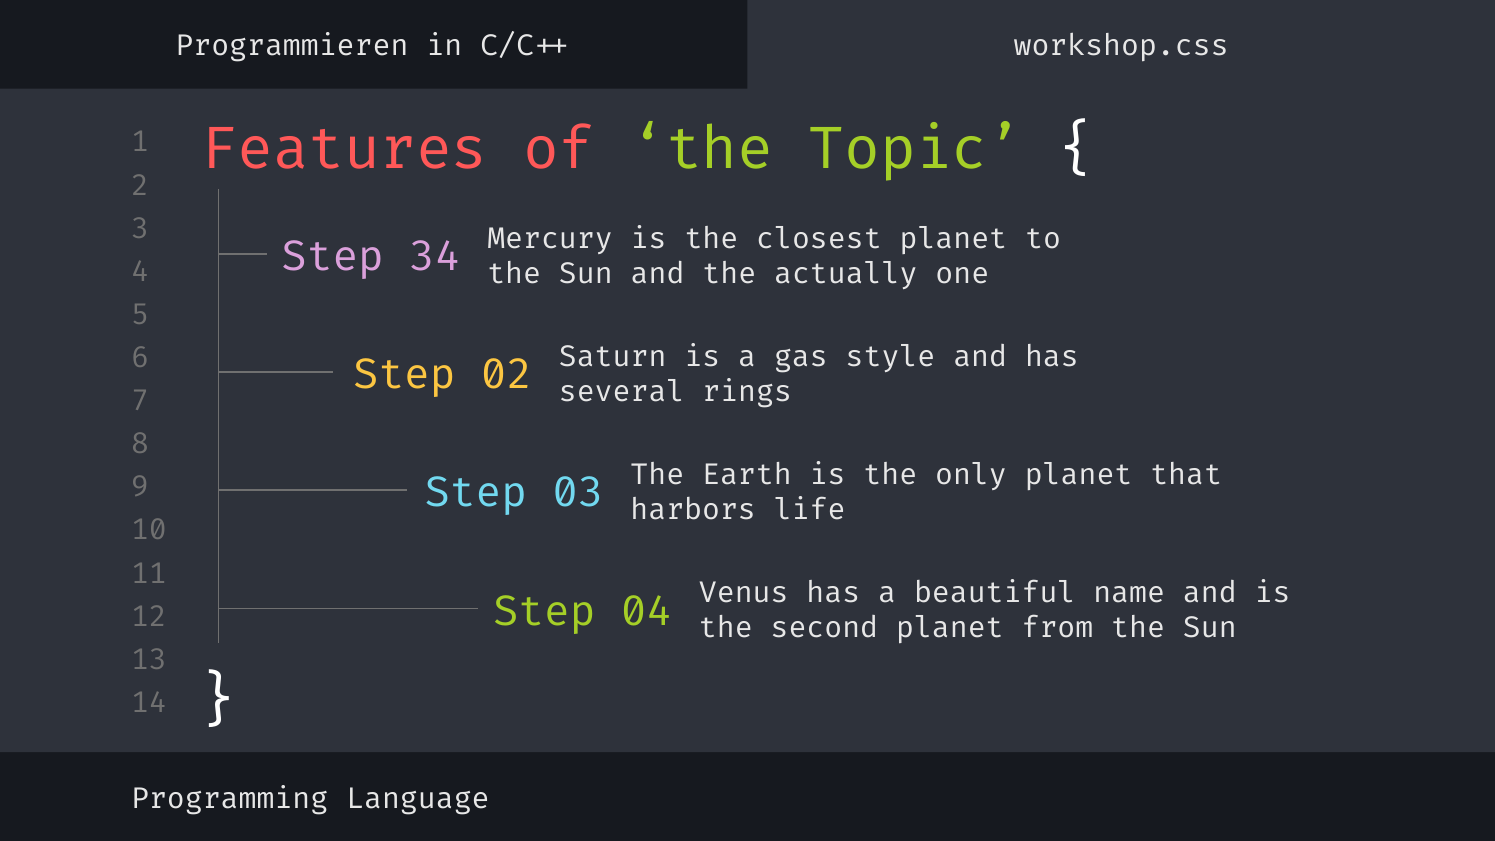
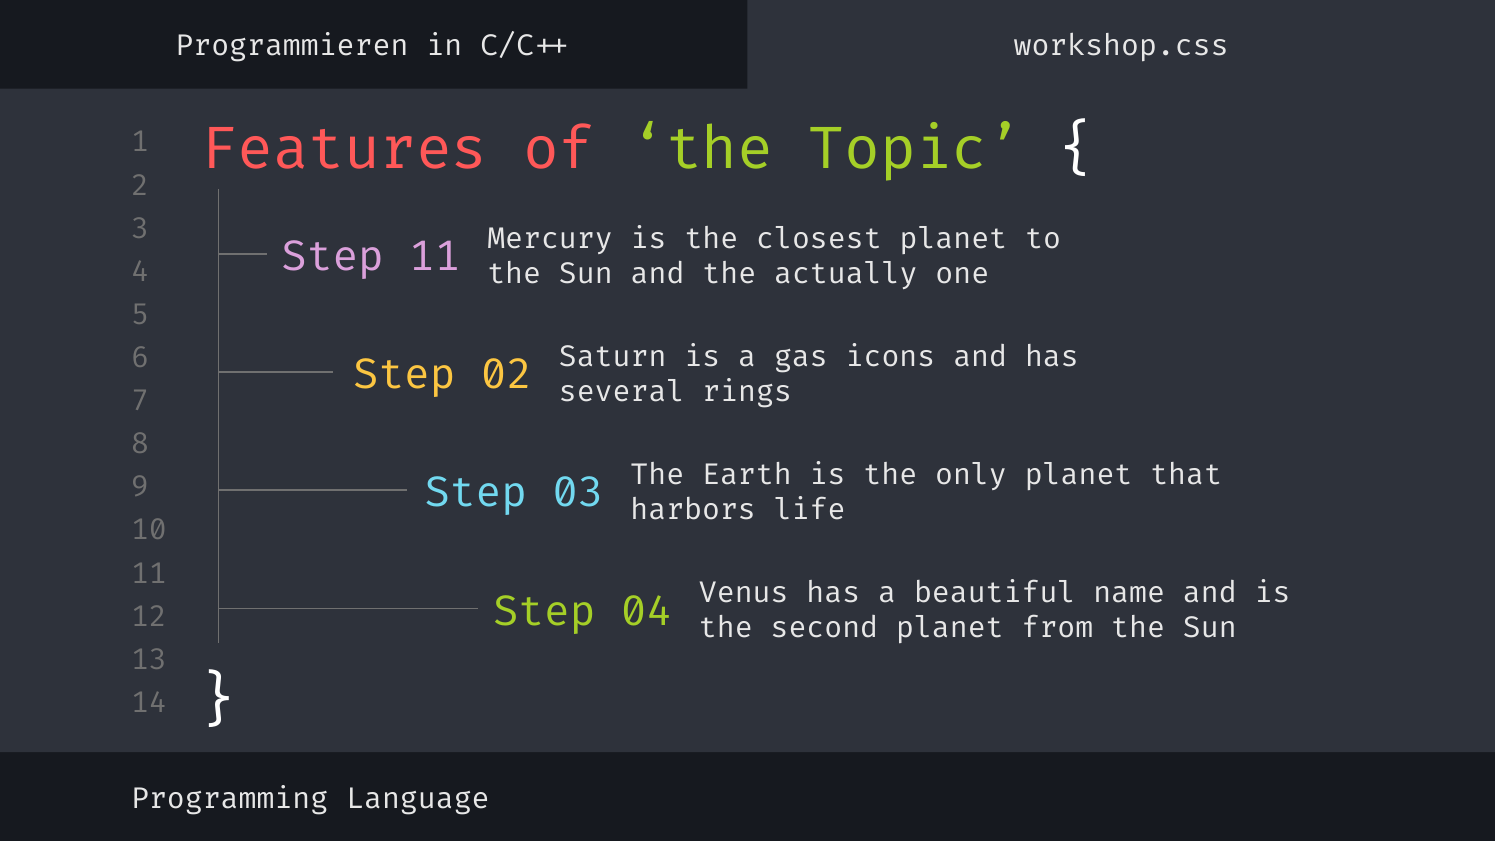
Step 34: 34 -> 11 (435, 257)
style: style -> icons (890, 357)
